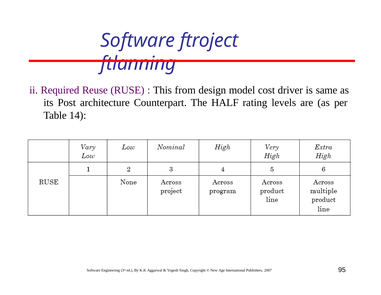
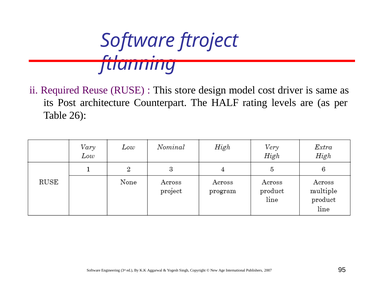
from: from -> store (185, 90)
14: 14 -> 26 (78, 115)
